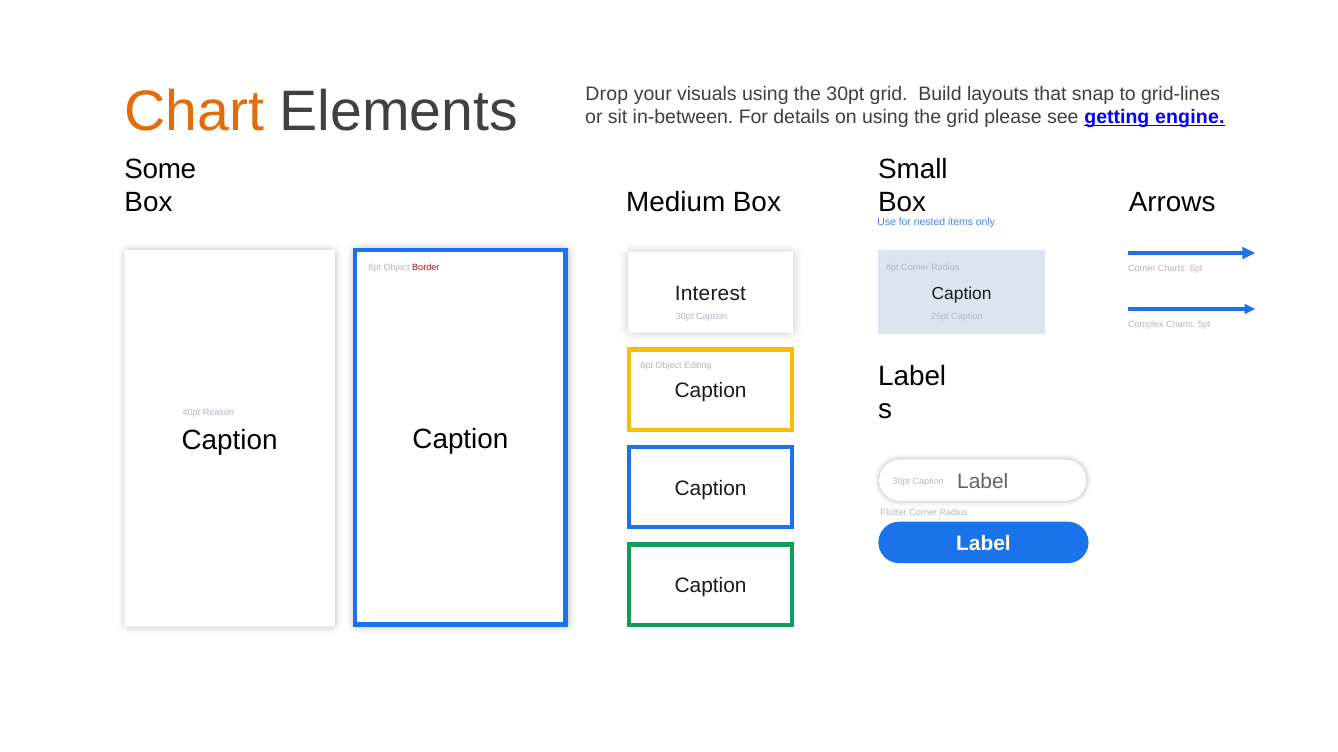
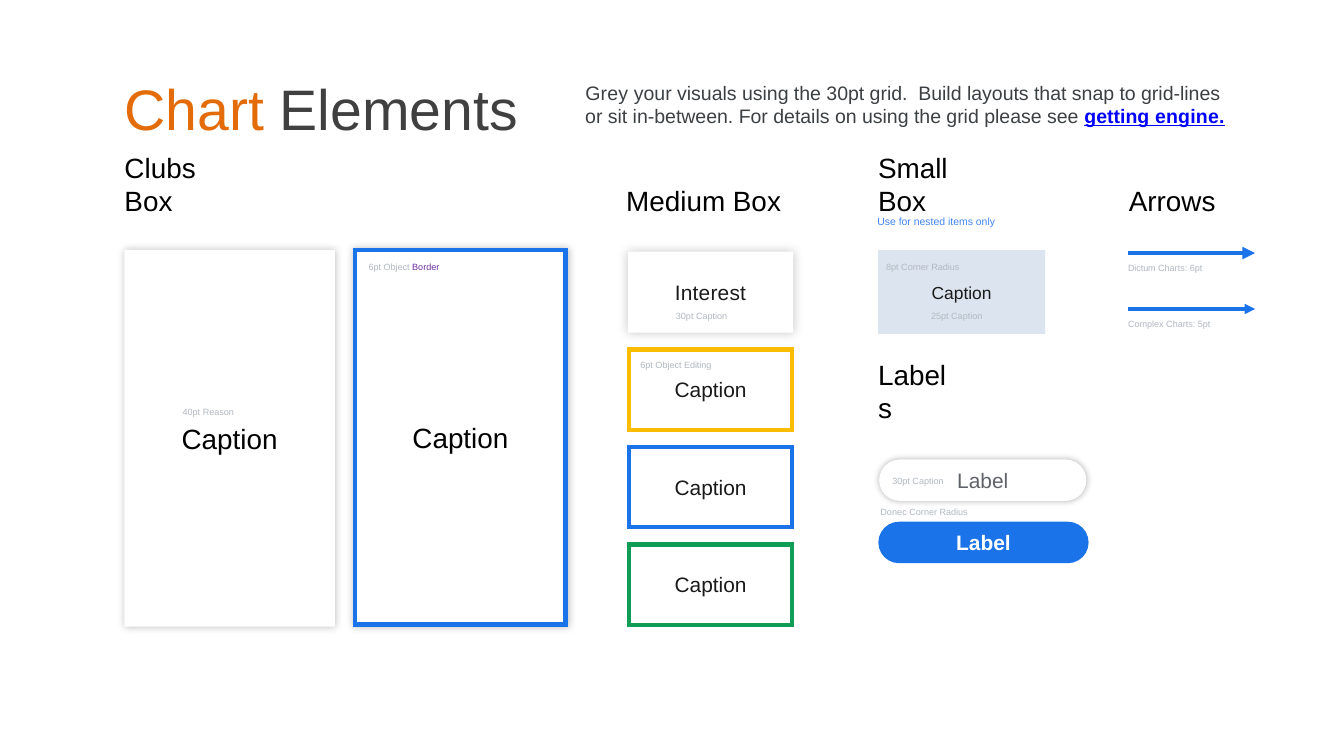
Drop: Drop -> Grey (607, 94)
Some: Some -> Clubs (160, 169)
Border colour: red -> purple (426, 267)
Corner: Corner -> Dictum (1142, 269)
Flutter: Flutter -> Donec (894, 513)
